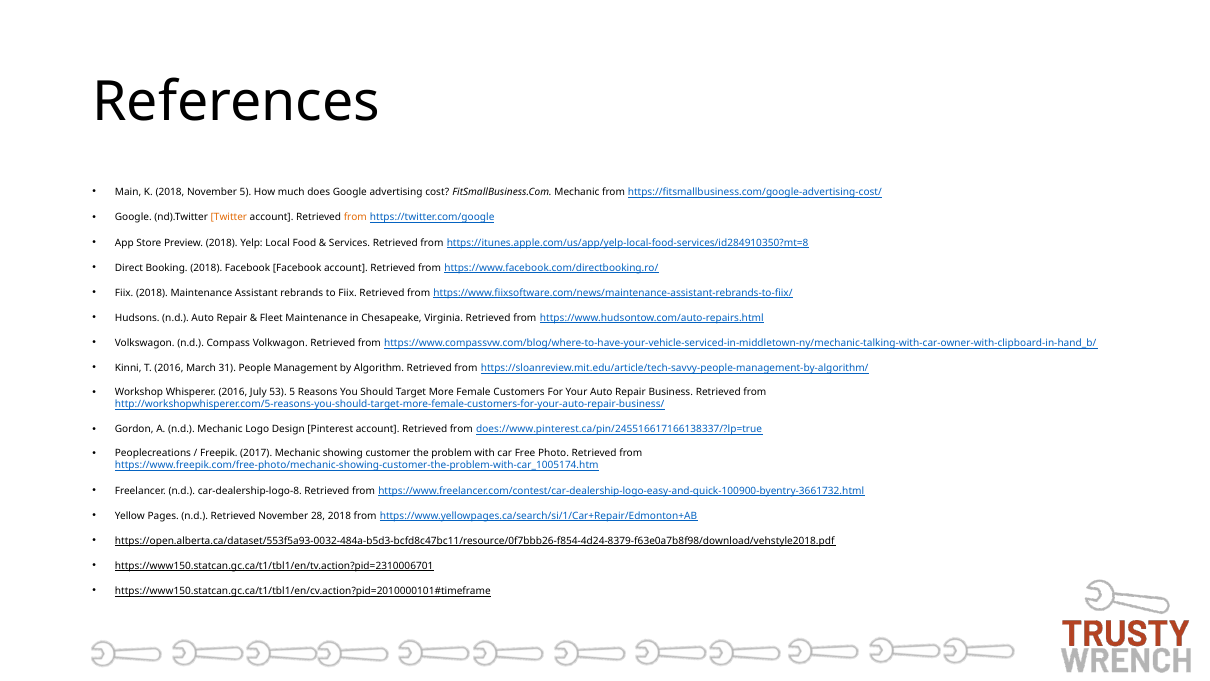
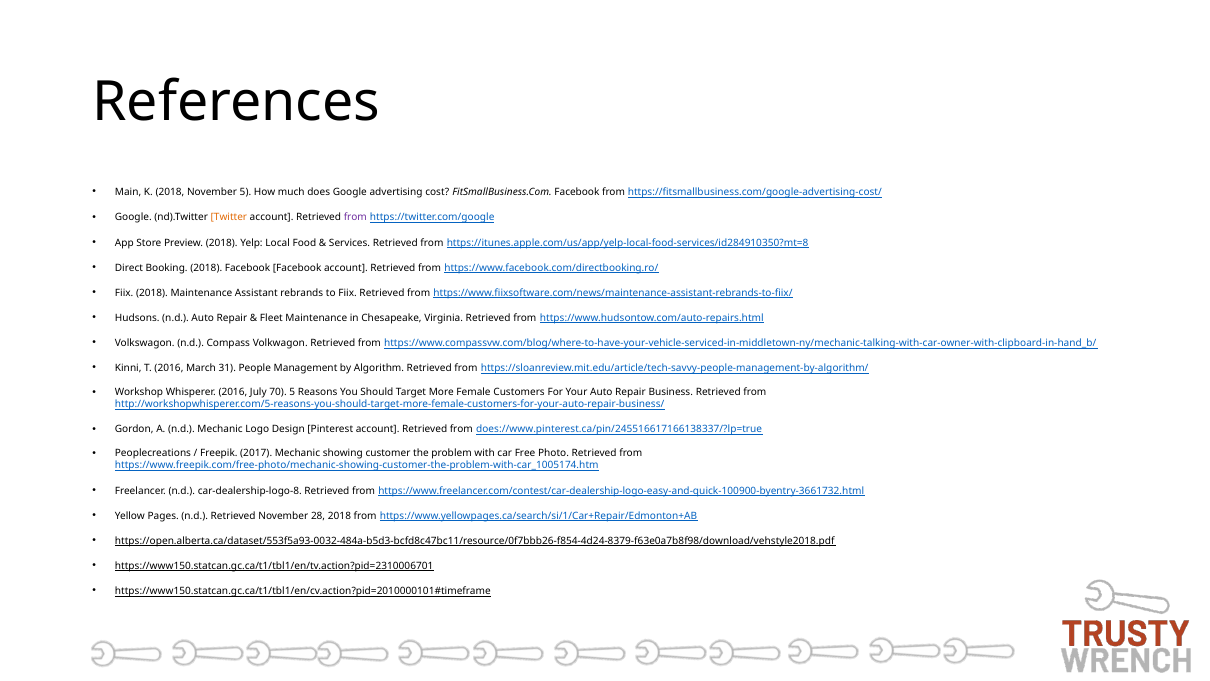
FitSmallBusiness.Com Mechanic: Mechanic -> Facebook (577, 192)
from colour: orange -> purple (355, 218)
53: 53 -> 70 (278, 392)
